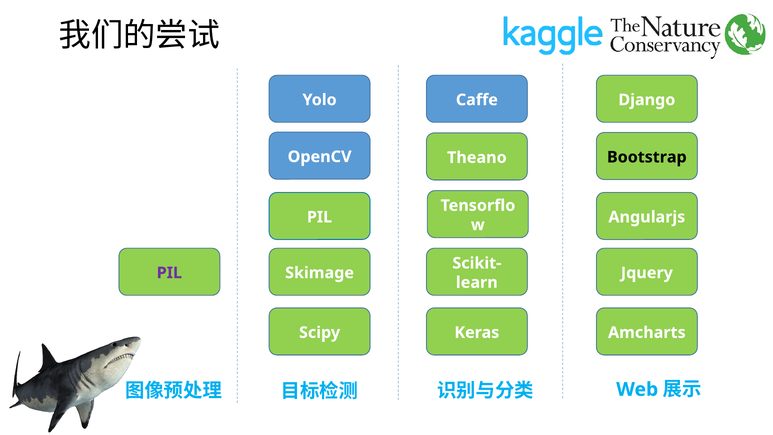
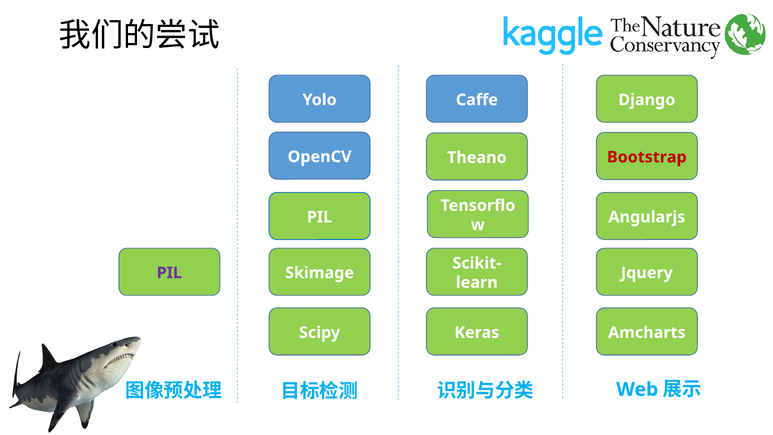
Bootstrap colour: black -> red (647, 157)
